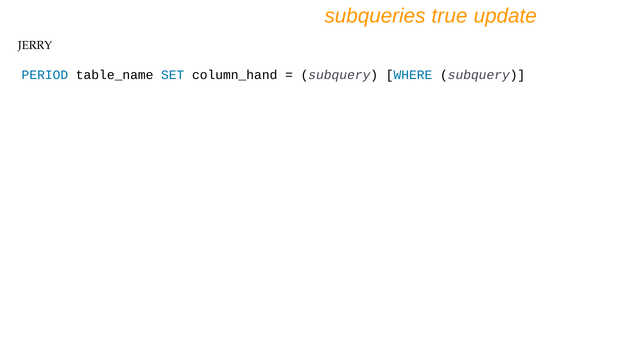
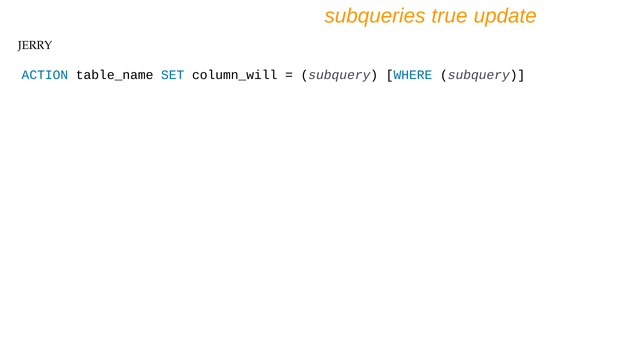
PERIOD: PERIOD -> ACTION (45, 75)
column_hand: column_hand -> column_will (235, 75)
